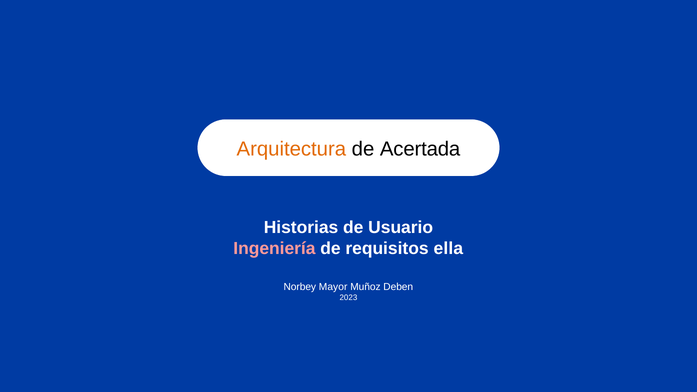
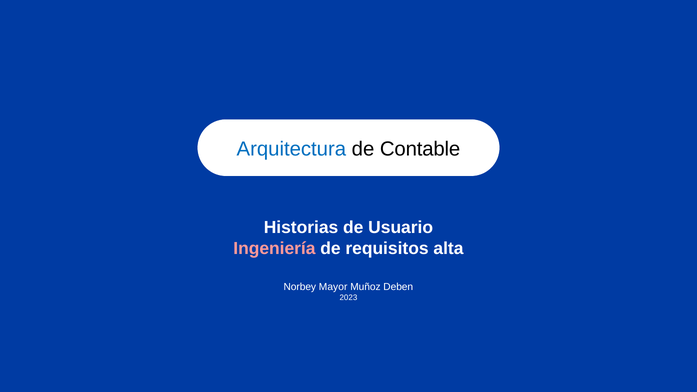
Arquitectura colour: orange -> blue (291, 149)
Acertada: Acertada -> Contable (420, 149)
ella: ella -> alta (448, 249)
